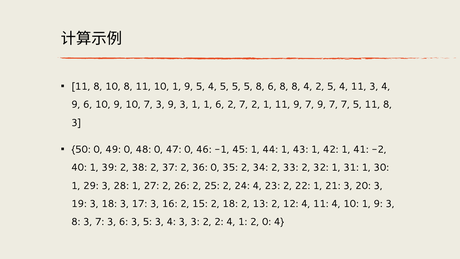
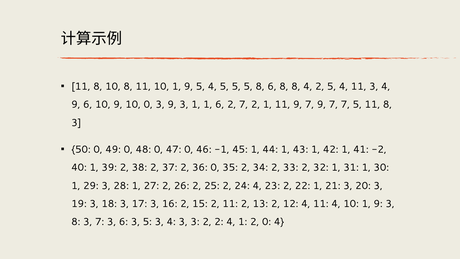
10 7: 7 -> 0 (148, 105)
2 18: 18 -> 11 (230, 204)
